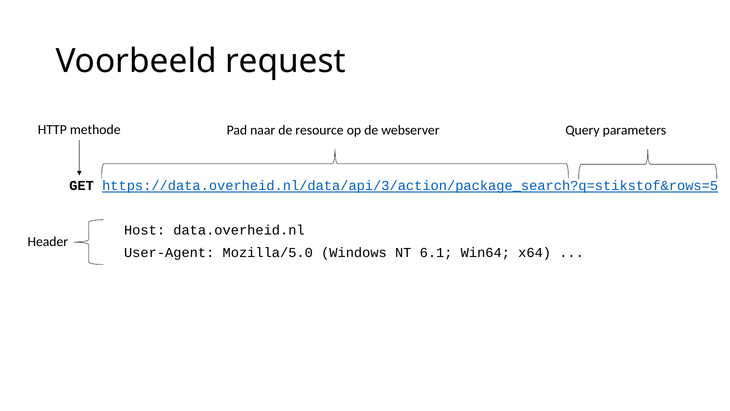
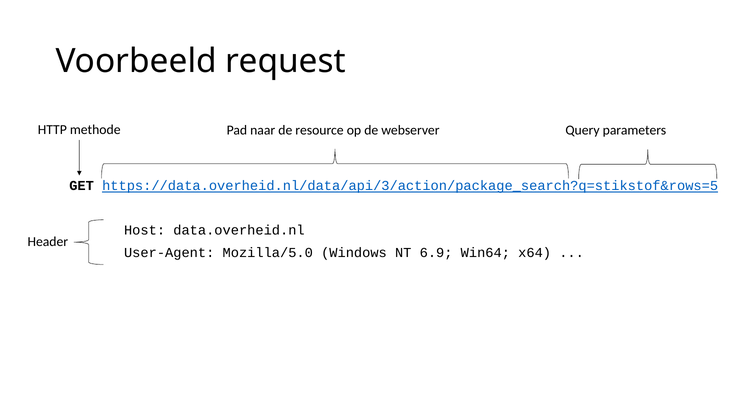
6.1: 6.1 -> 6.9 (436, 253)
